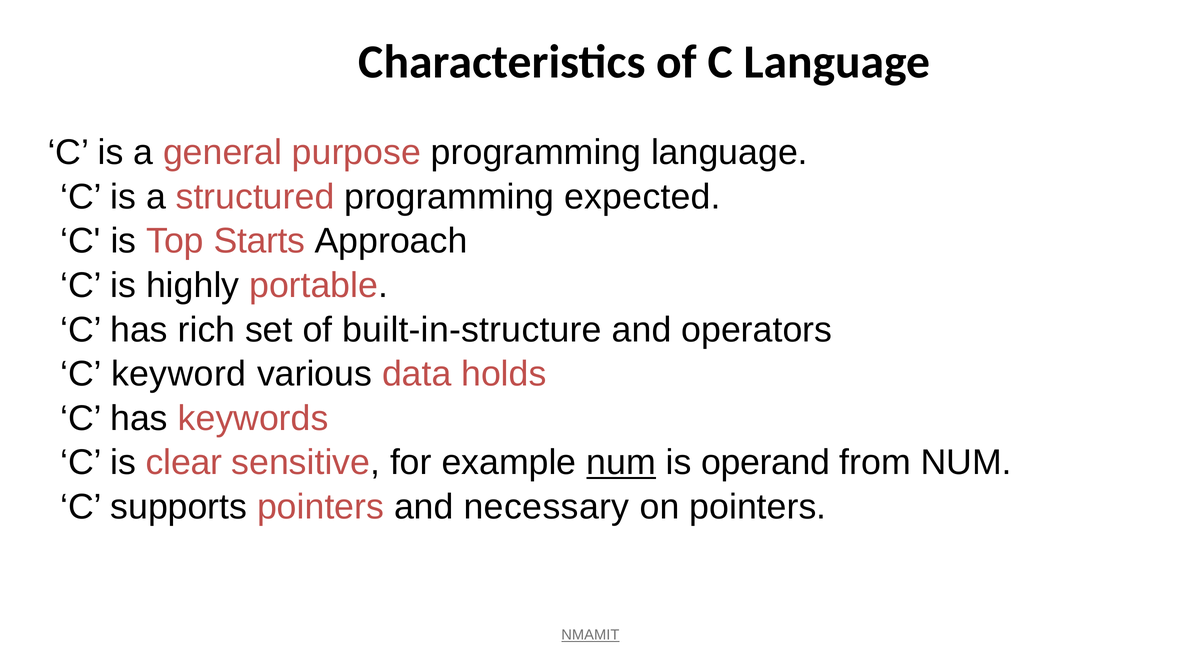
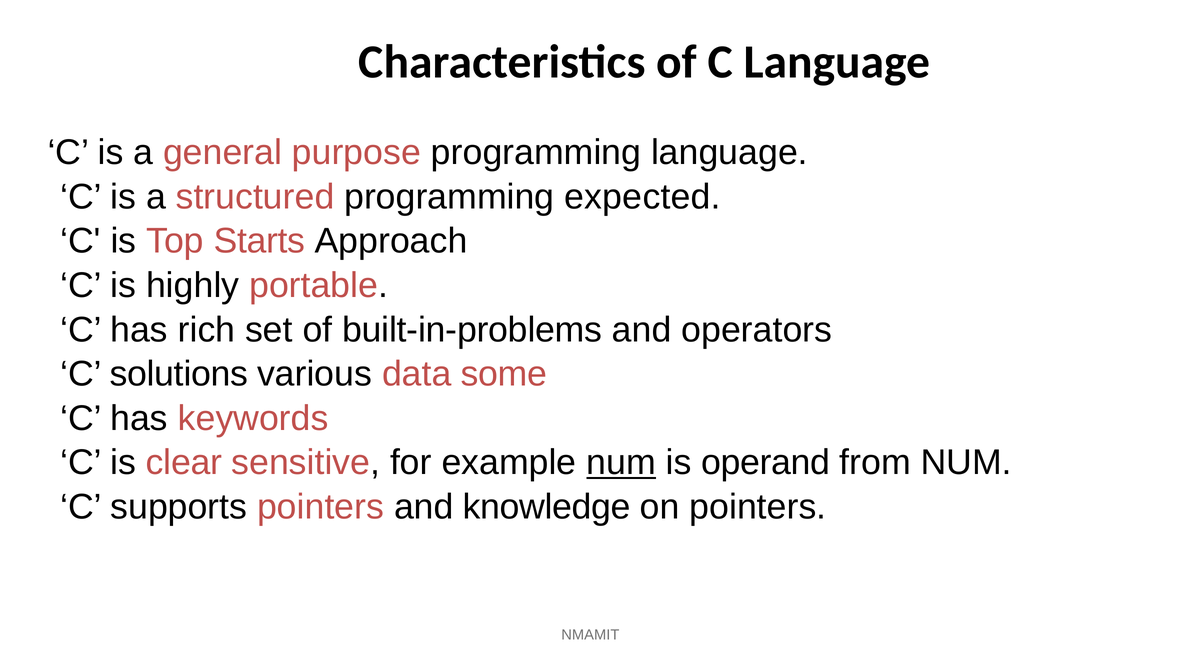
built-in-structure: built-in-structure -> built-in-problems (472, 330)
keyword: keyword -> solutions (179, 374)
holds: holds -> some (504, 374)
necessary: necessary -> knowledge (547, 507)
NMAMIT underline: present -> none (590, 635)
